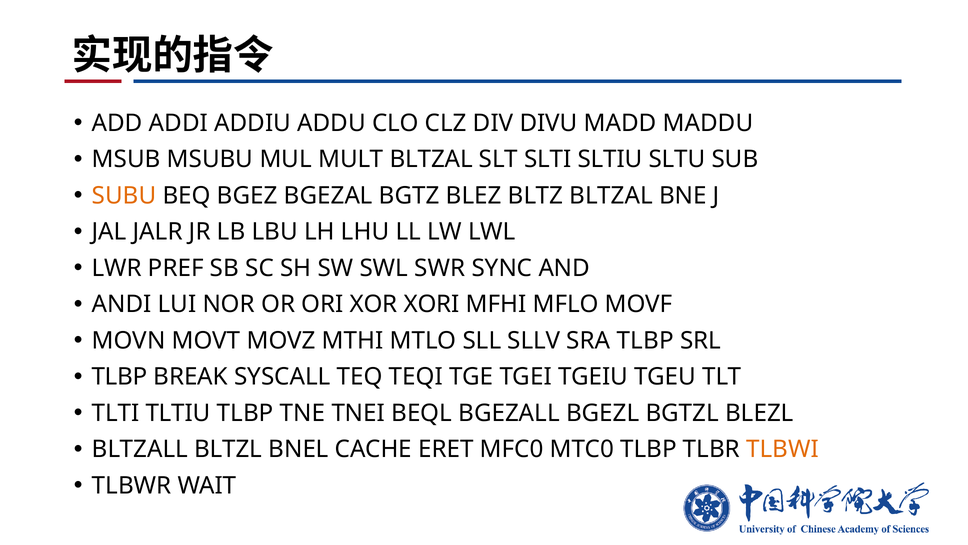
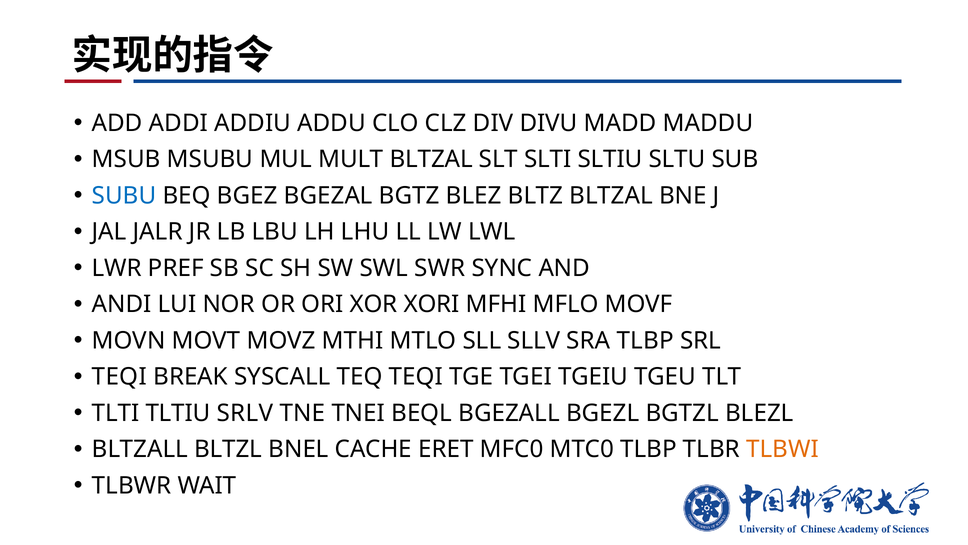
SUBU colour: orange -> blue (124, 195)
TLBP: TLBP -> TEQI (119, 377)
TLTIU TLBP: TLBP -> SRLV (245, 413)
